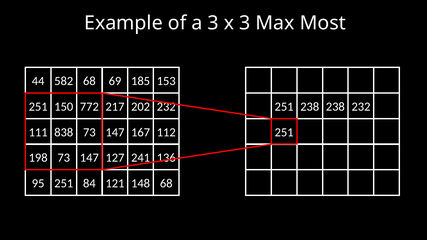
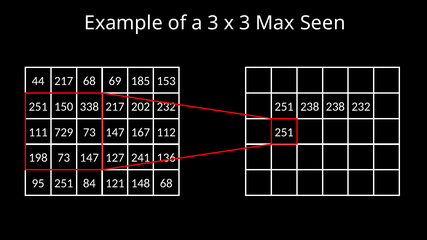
Most: Most -> Seen (323, 23)
44 582: 582 -> 217 (64, 81)
772: 772 -> 338 (89, 107)
838: 838 -> 729 (64, 132)
